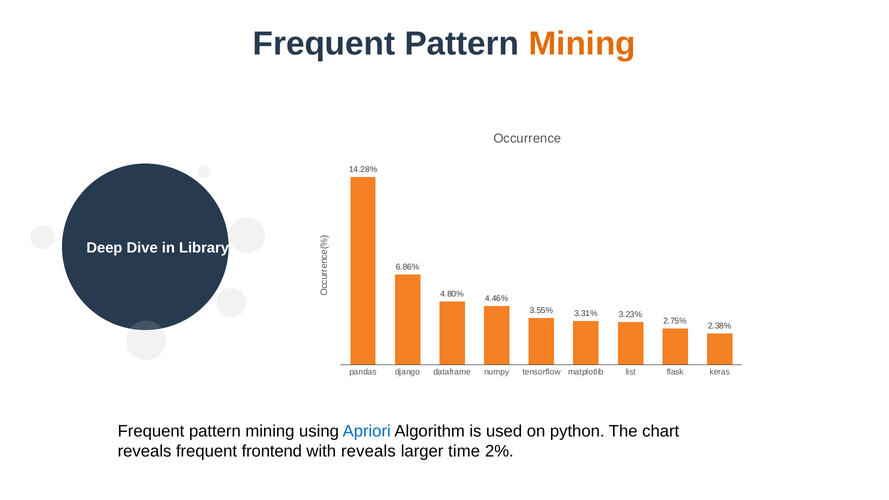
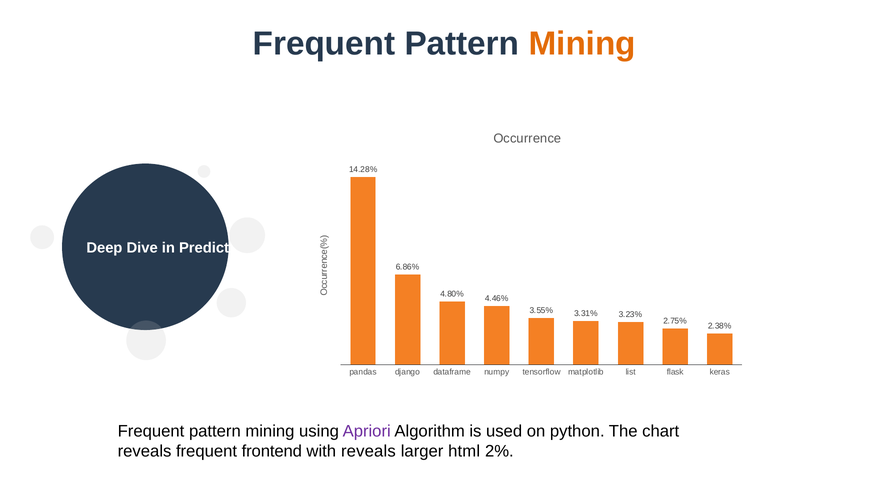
Library: Library -> Predict (204, 248)
Apriori colour: blue -> purple (367, 431)
time: time -> html (464, 451)
